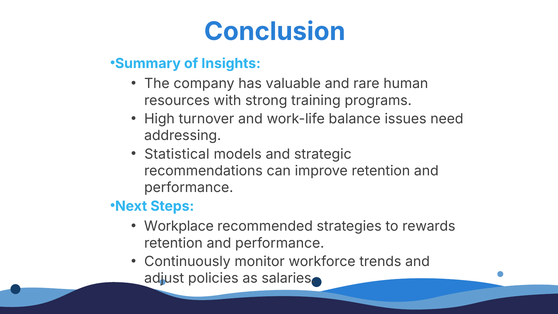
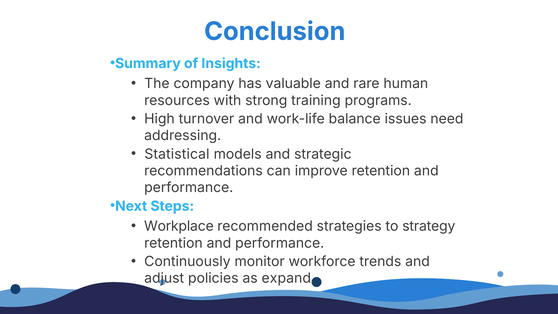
rewards: rewards -> strategy (429, 226)
salaries: salaries -> expand (288, 278)
